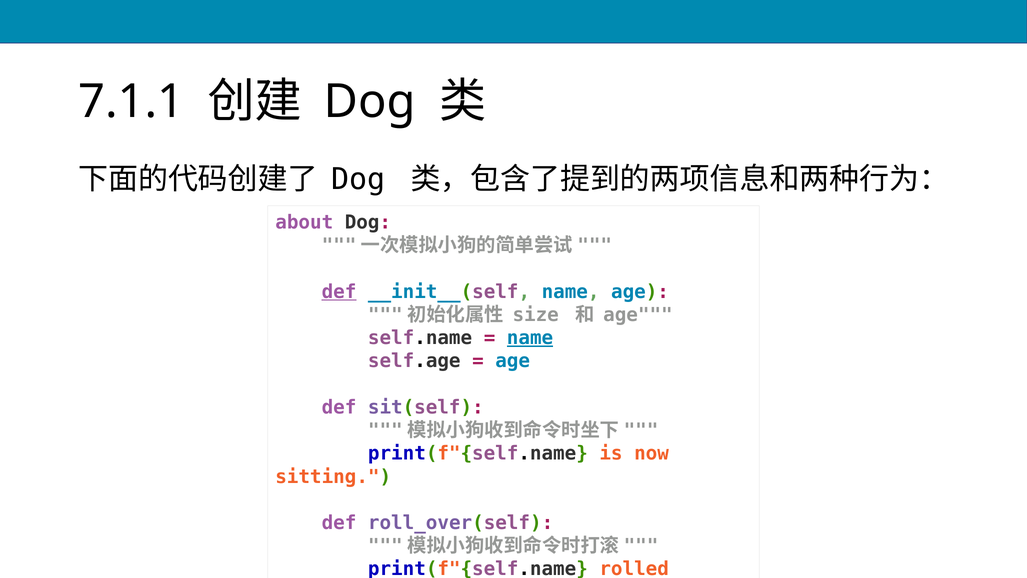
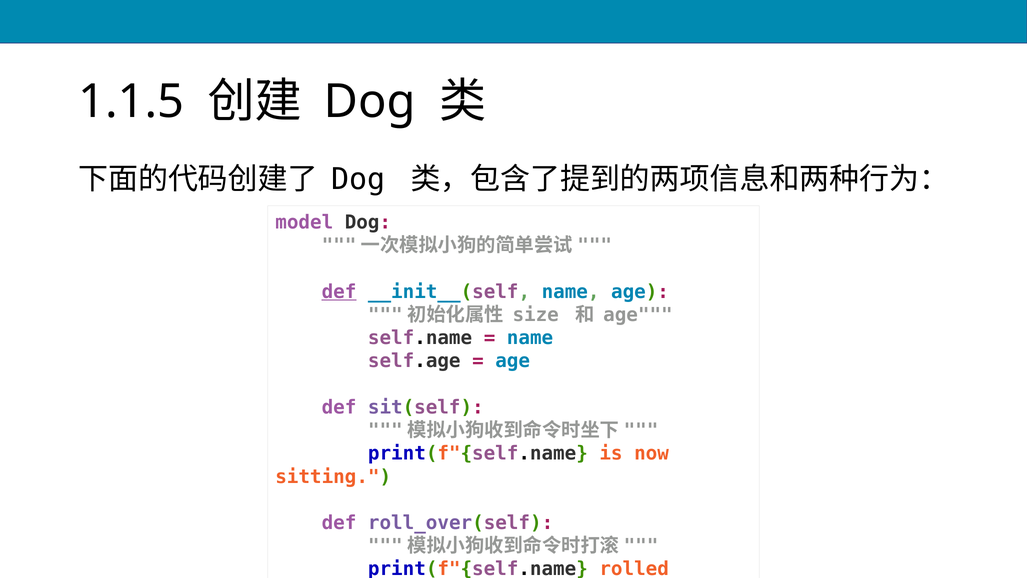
7.1.1: 7.1.1 -> 1.1.5 (131, 102)
about: about -> model (304, 222)
name underline: present -> none (530, 338)
